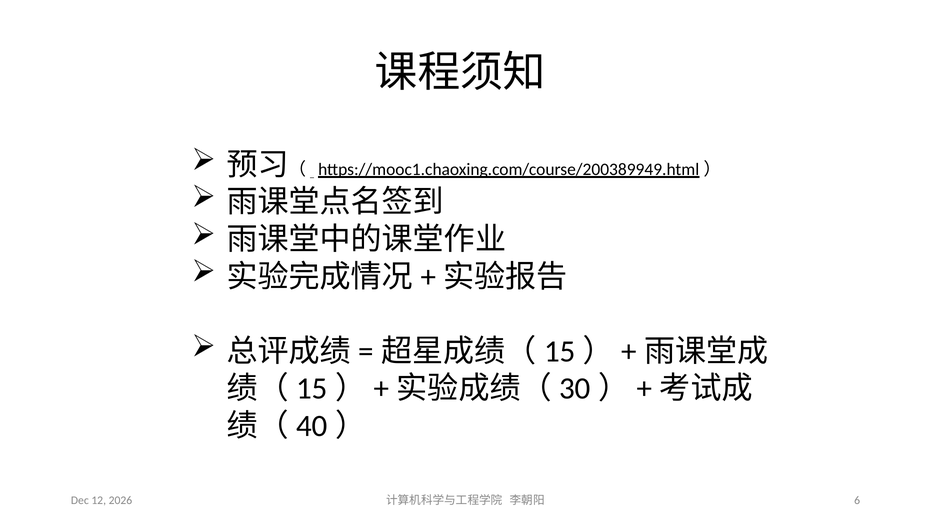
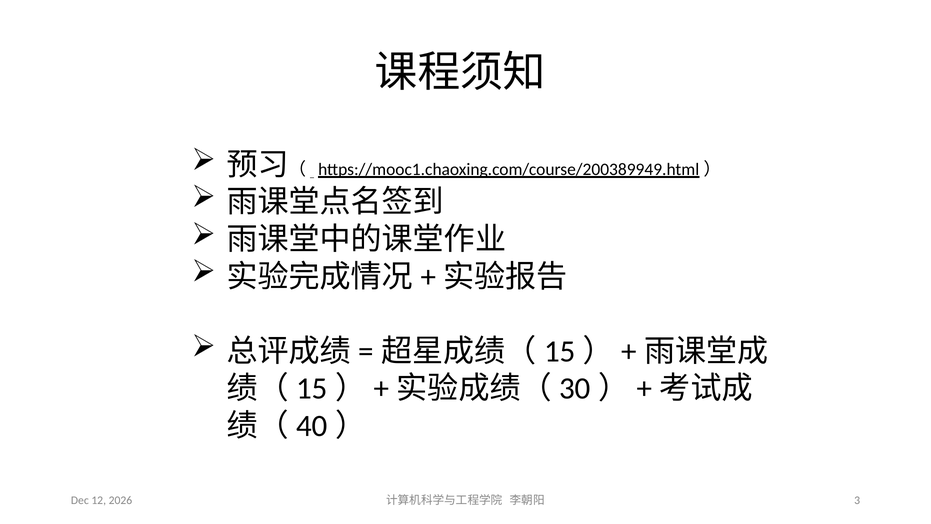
6: 6 -> 3 (857, 500)
